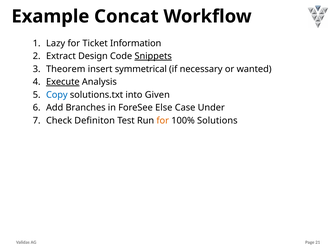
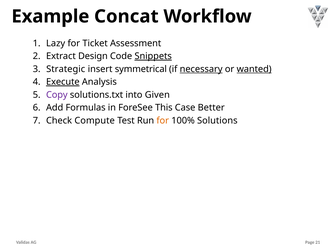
Information: Information -> Assessment (136, 43)
Theorem: Theorem -> Strategic (66, 69)
necessary underline: none -> present (201, 69)
wanted underline: none -> present (254, 69)
Copy colour: blue -> purple (57, 95)
Branches: Branches -> Formulas (86, 108)
Else: Else -> This (164, 108)
Under: Under -> Better (211, 108)
Definiton: Definiton -> Compute (95, 121)
